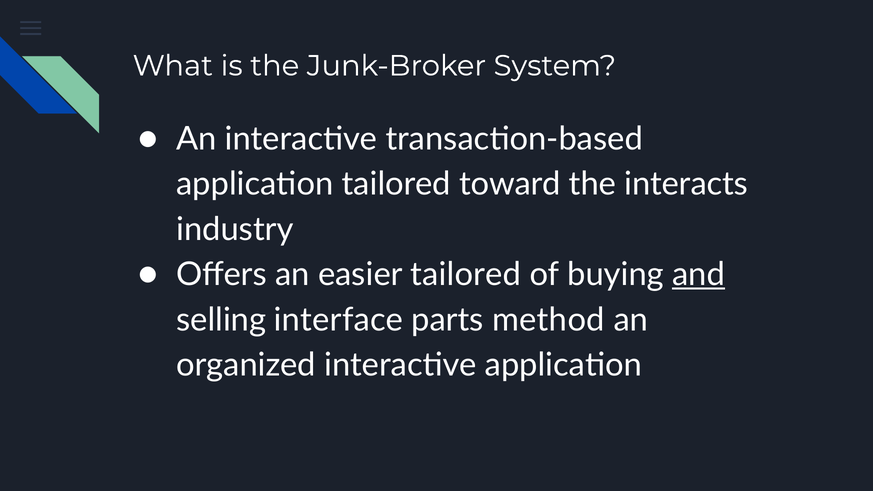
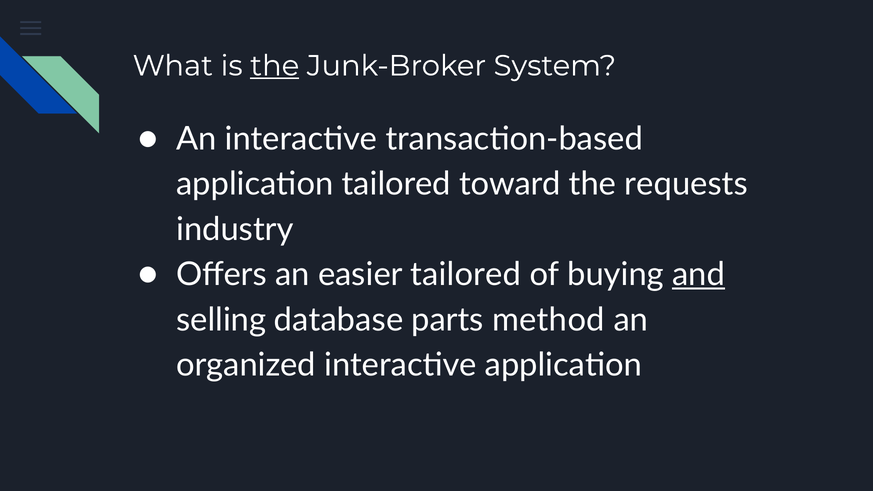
the underline: none -> present (275, 66)
interacts: interacts -> requests (686, 184)
interface: interface -> database (339, 320)
